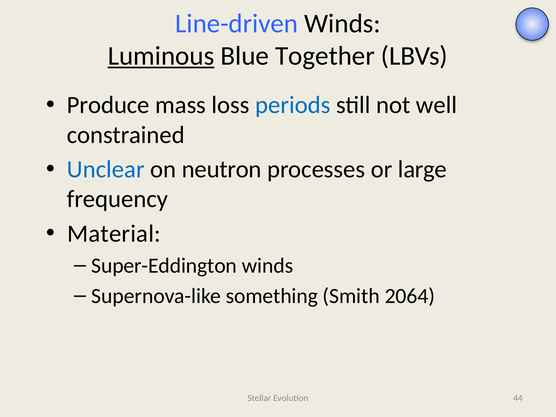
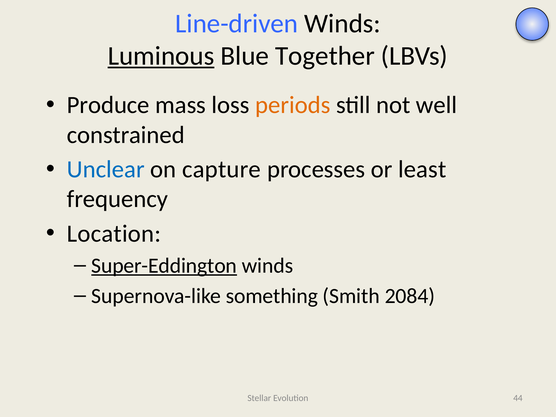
periods colour: blue -> orange (293, 105)
neutron: neutron -> capture (222, 169)
large: large -> least (422, 169)
Material: Material -> Location (114, 234)
Super-Eddington underline: none -> present (164, 266)
2064: 2064 -> 2084 (410, 296)
